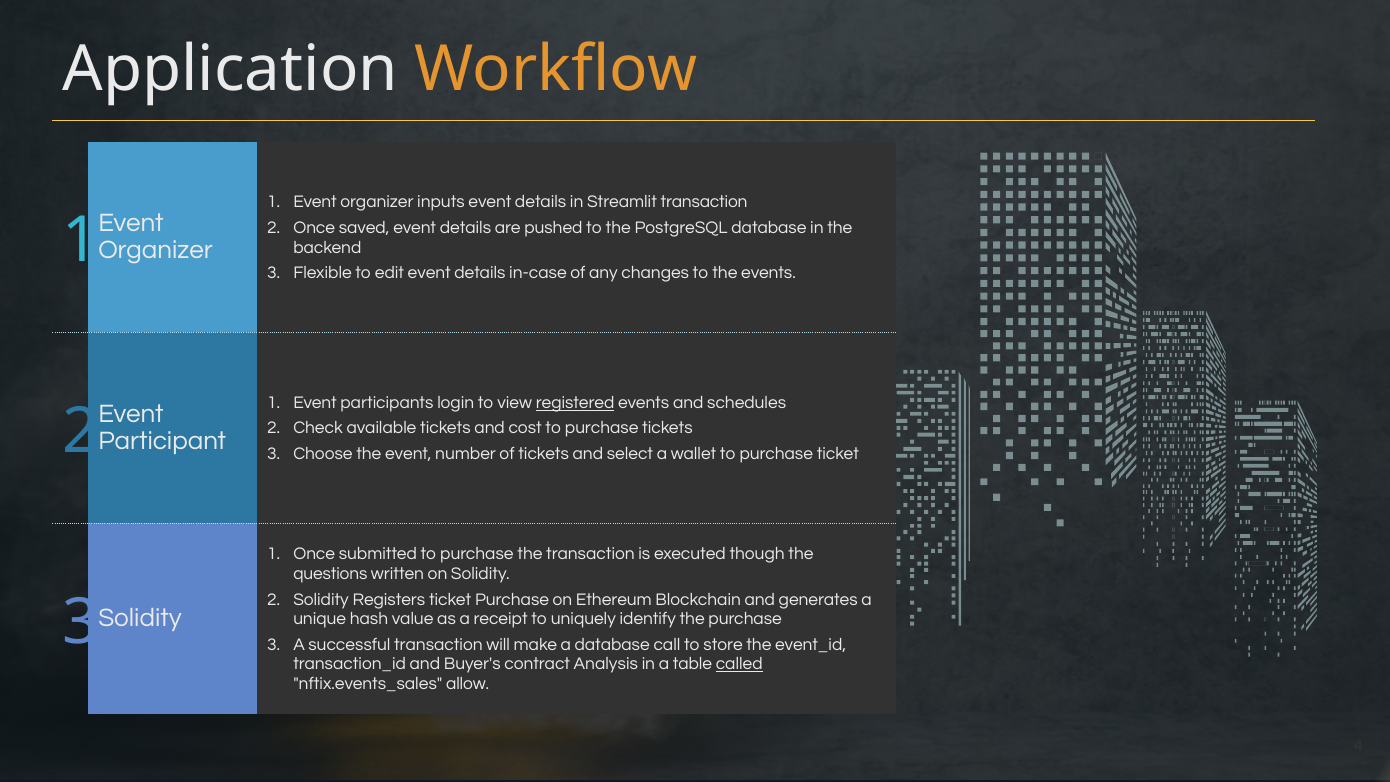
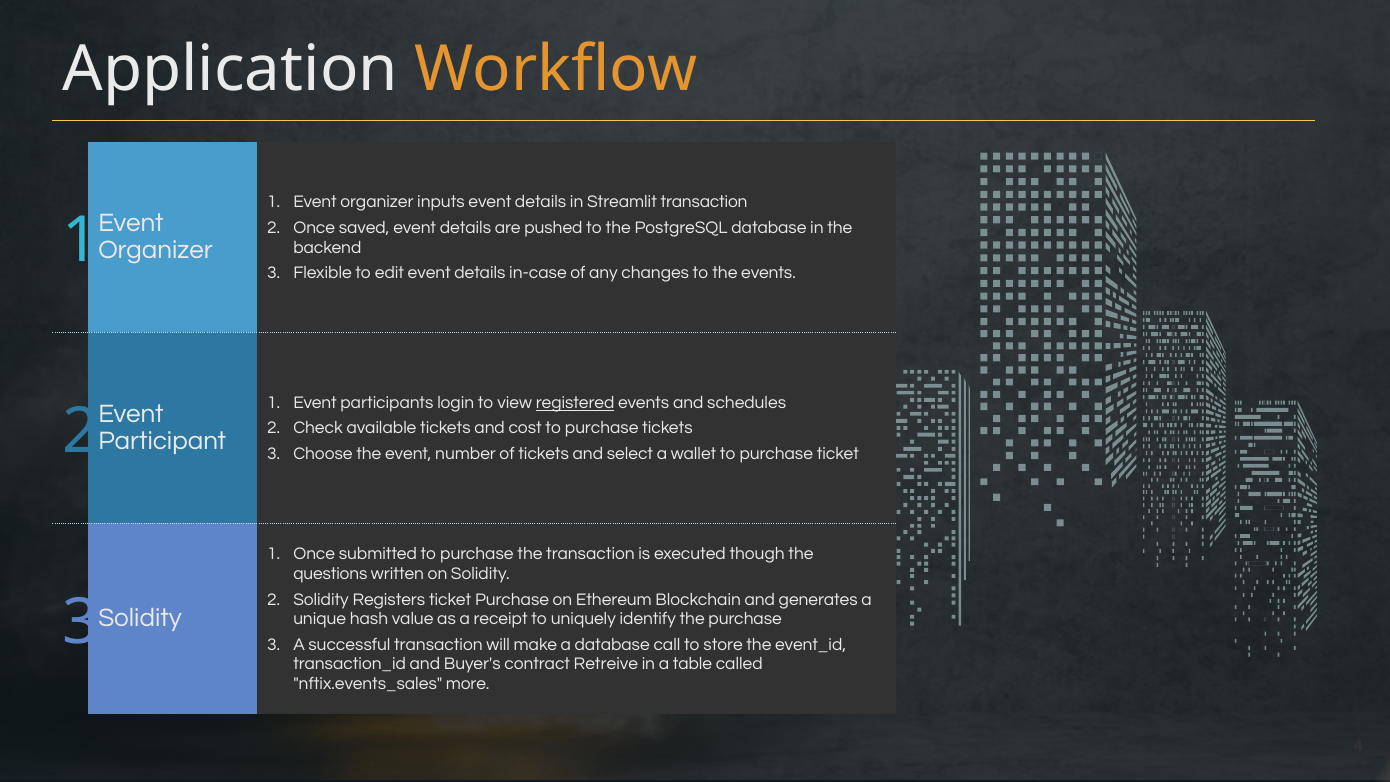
Analysis: Analysis -> Retreive (606, 664)
called underline: present -> none (739, 664)
allow: allow -> more (468, 684)
